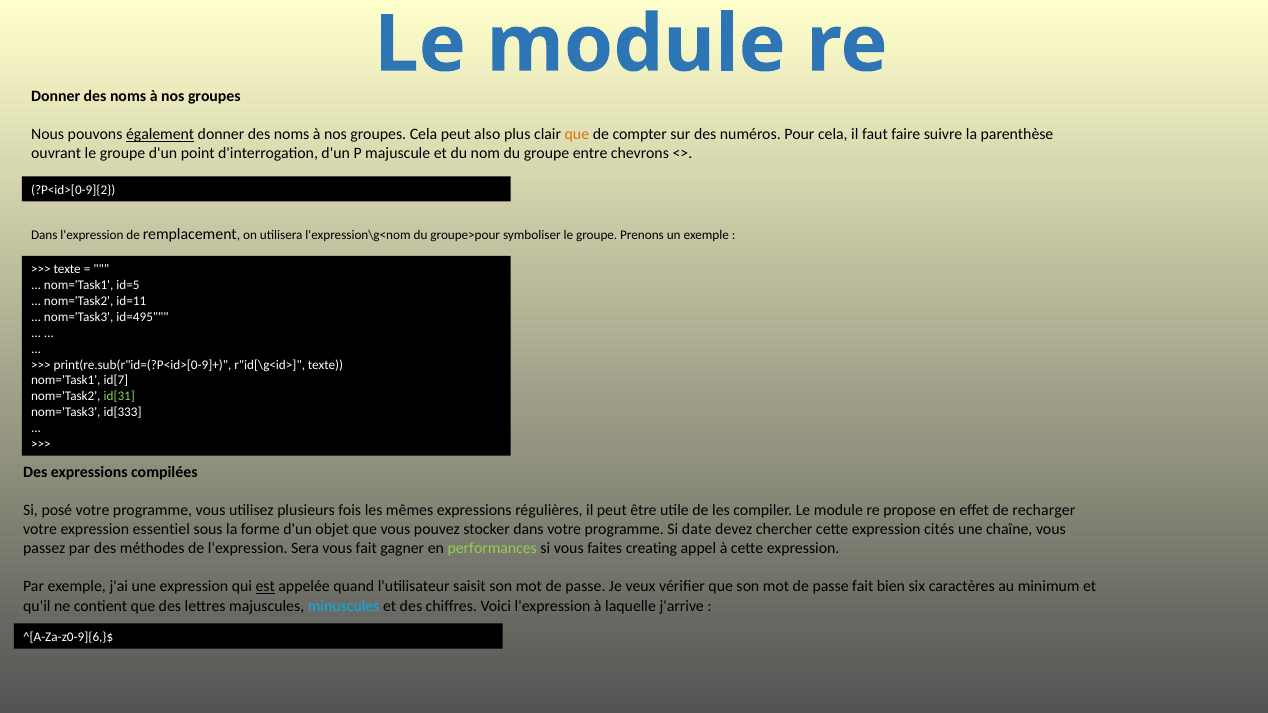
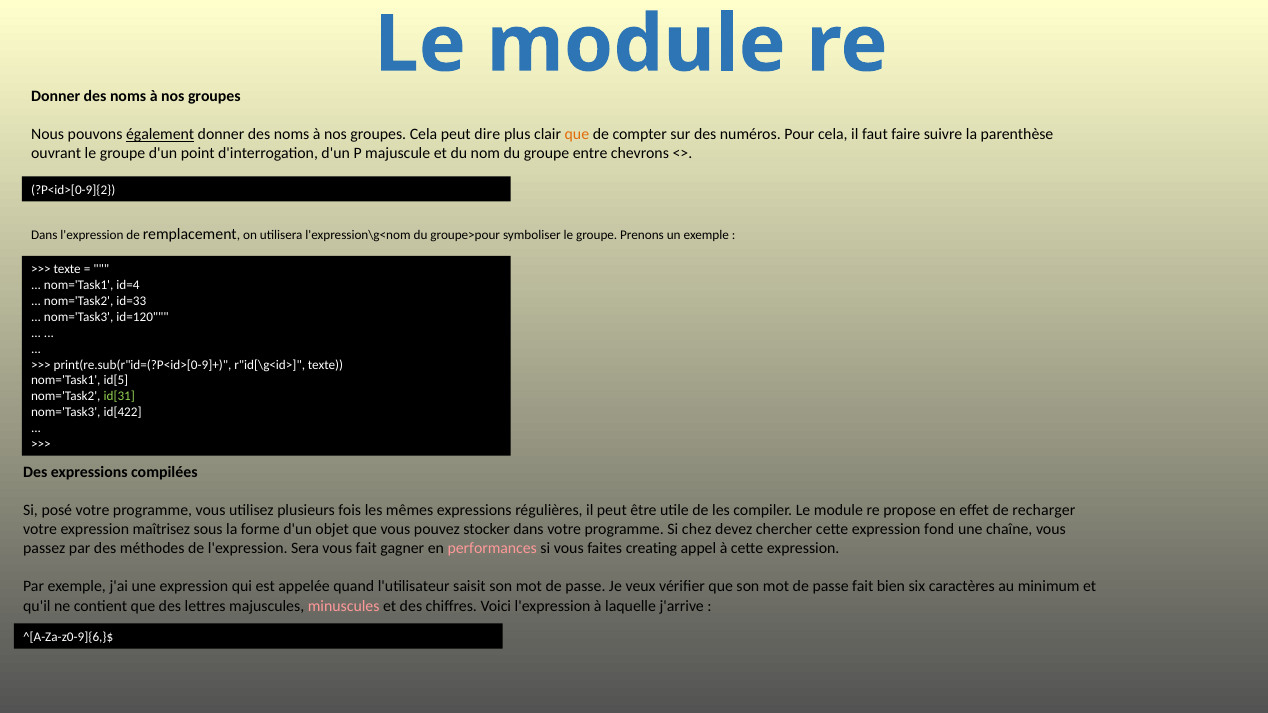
also: also -> dire (487, 135)
id=5: id=5 -> id=4 (128, 285)
id=11: id=11 -> id=33 (131, 301)
id=495: id=495 -> id=120 (143, 317)
id[7: id[7 -> id[5 (116, 381)
id[333: id[333 -> id[422 (123, 412)
essentiel: essentiel -> maîtrisez (161, 530)
date: date -> chez (697, 530)
cités: cités -> fond (939, 530)
performances colour: light green -> pink (492, 549)
est underline: present -> none (265, 587)
minuscules colour: light blue -> pink (344, 606)
